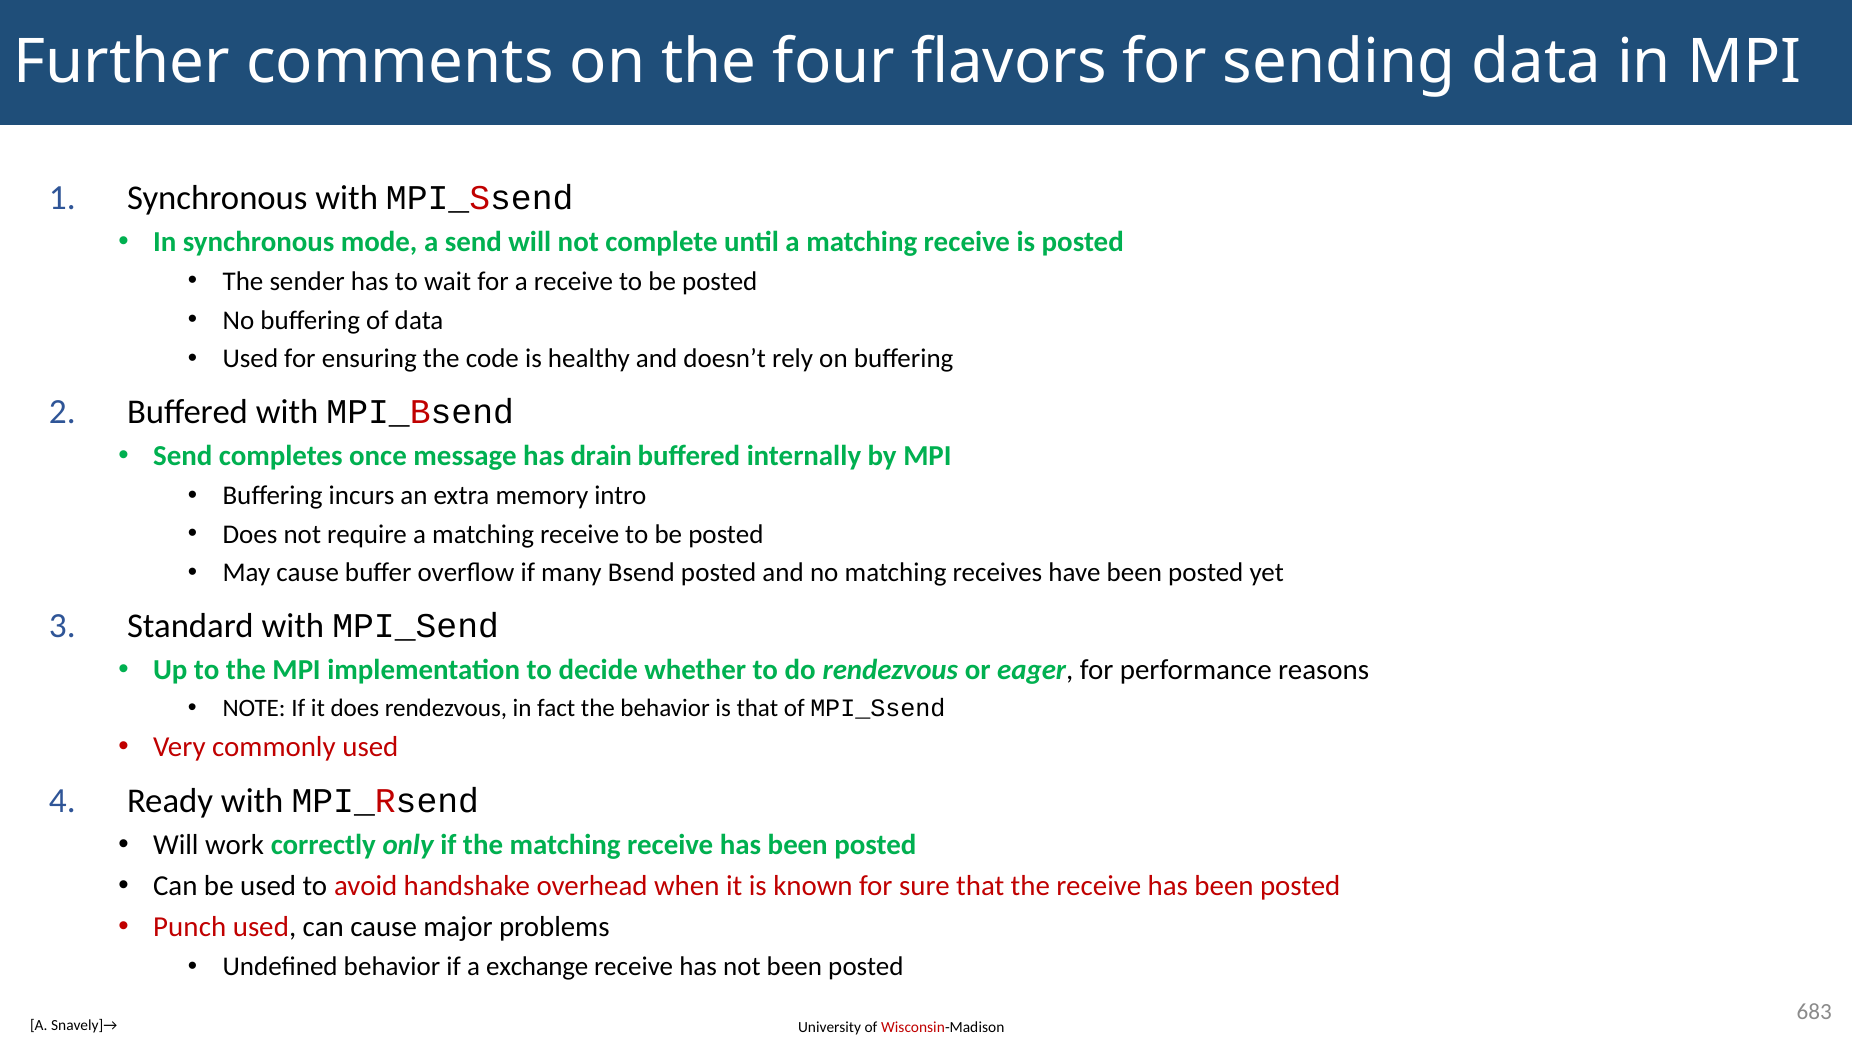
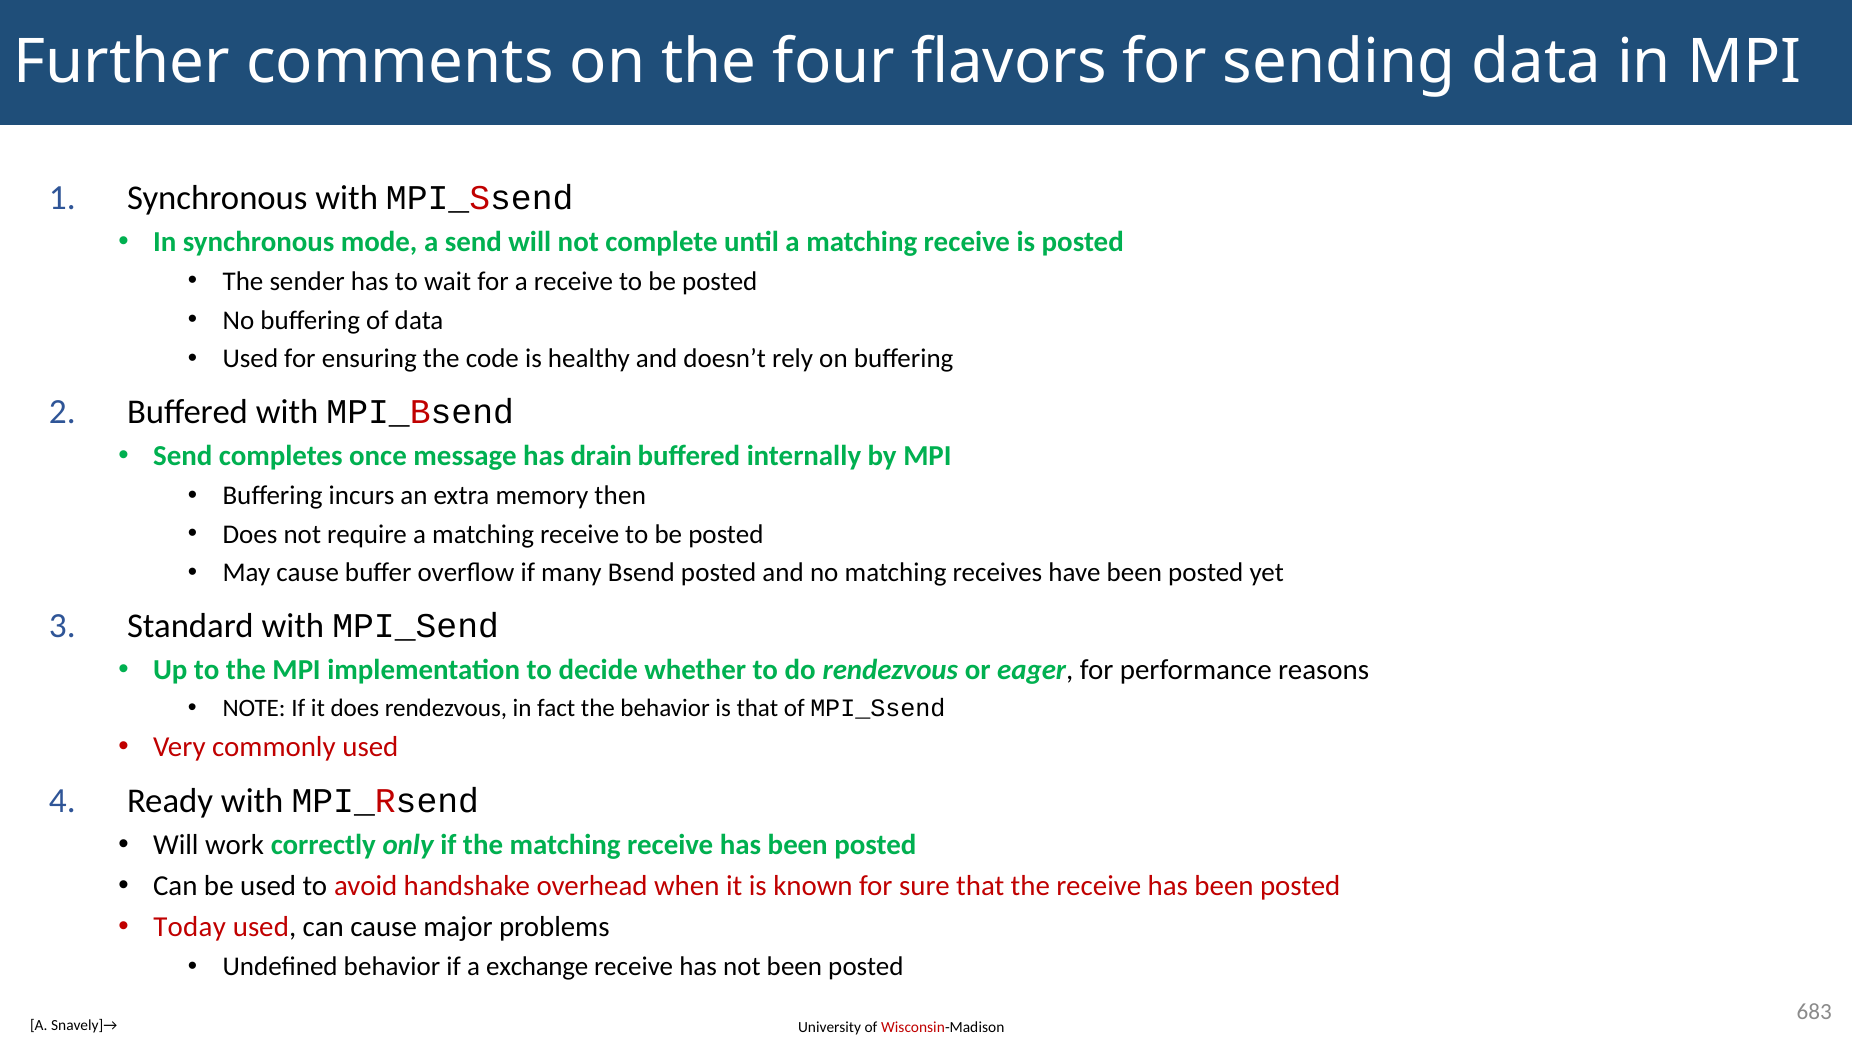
intro: intro -> then (620, 496)
Punch: Punch -> Today (190, 927)
